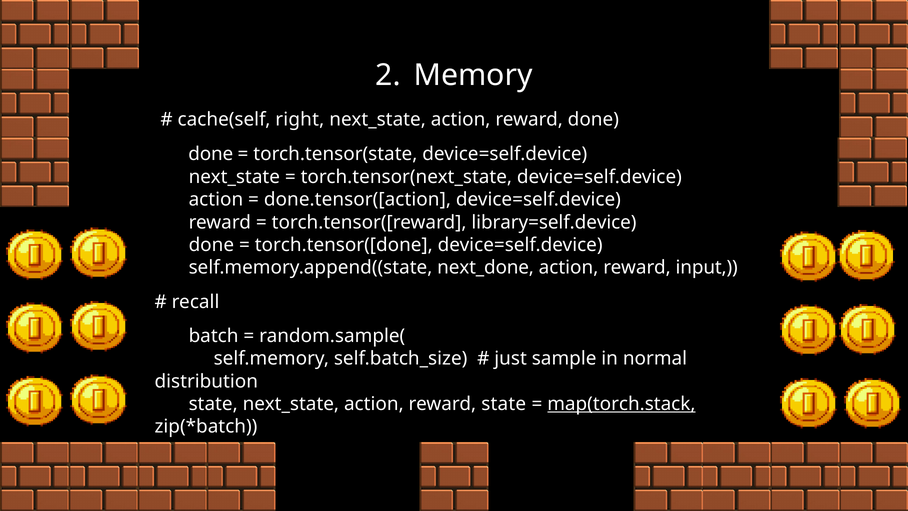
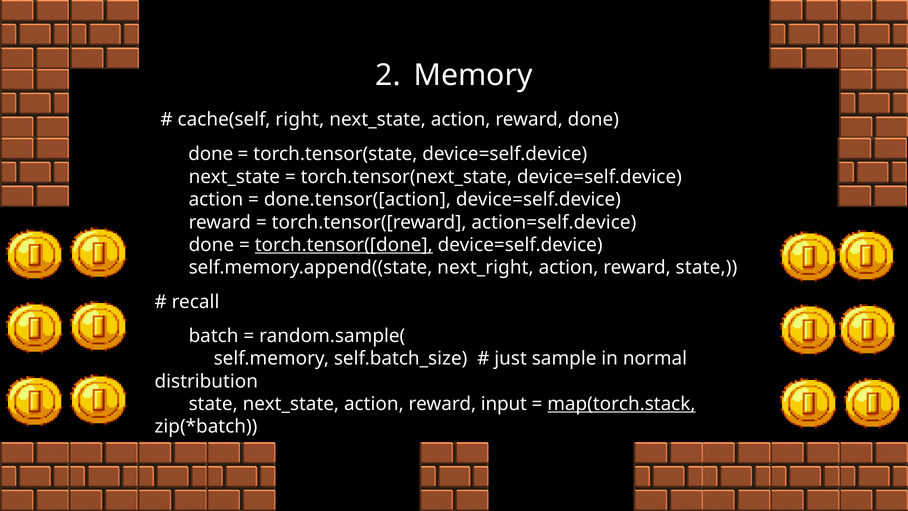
library=self.device: library=self.device -> action=self.device (554, 222)
torch.tensor([done underline: none -> present (344, 245)
next_done: next_done -> next_right (485, 268)
reward input: input -> state (707, 268)
reward state: state -> input (504, 404)
